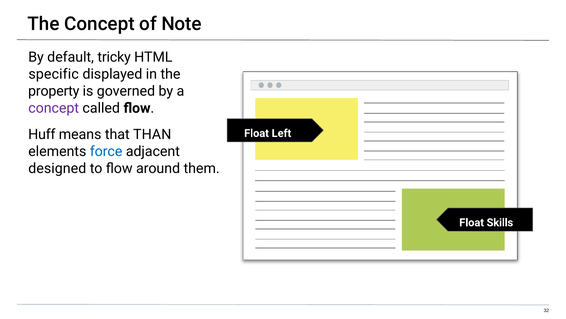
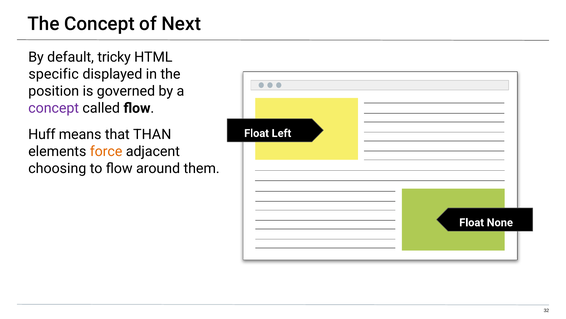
Note: Note -> Next (181, 24)
property: property -> position (54, 91)
force colour: blue -> orange (106, 151)
designed: designed -> choosing (57, 168)
Skills: Skills -> None (500, 222)
